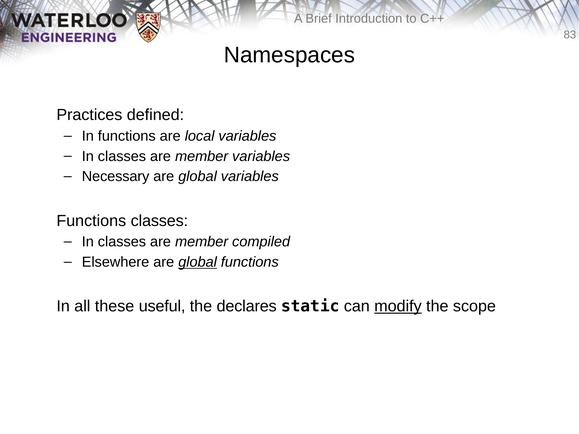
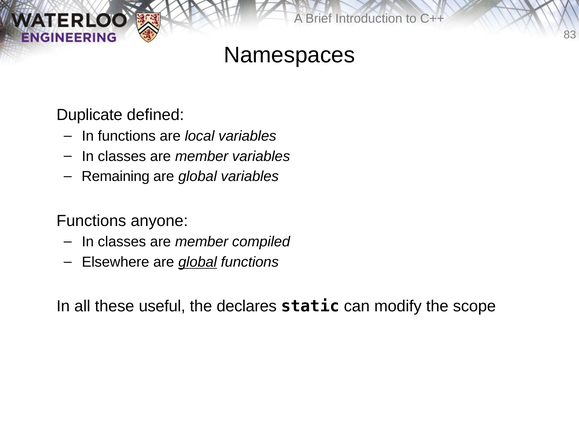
Practices: Practices -> Duplicate (89, 115)
Necessary: Necessary -> Remaining (116, 177)
Functions classes: classes -> anyone (159, 221)
modify underline: present -> none (398, 306)
